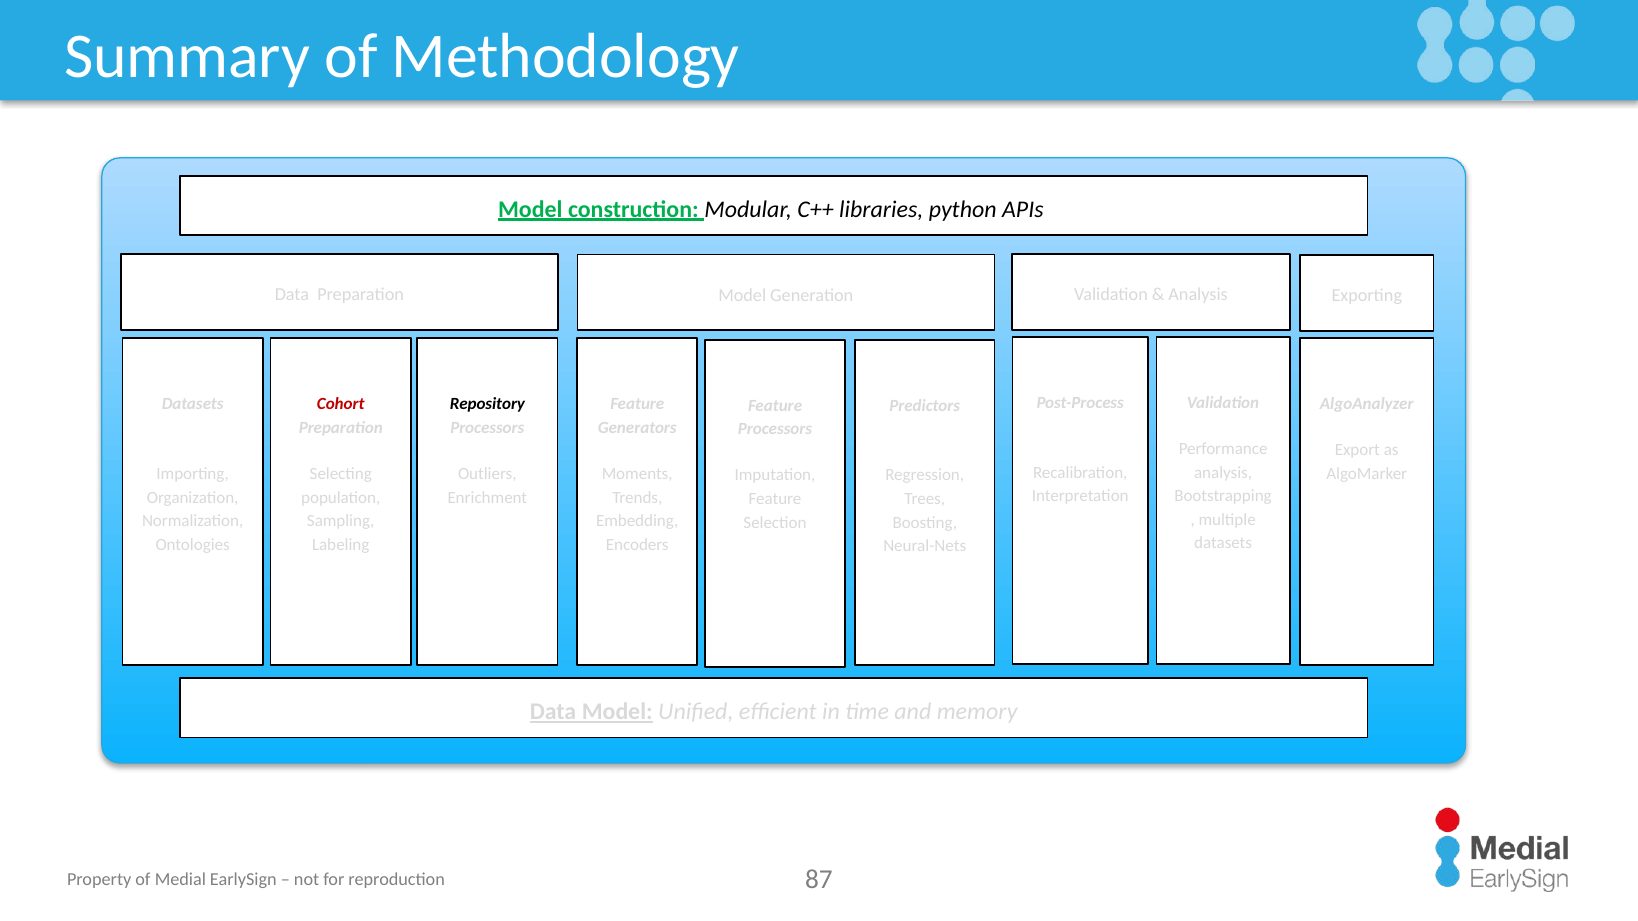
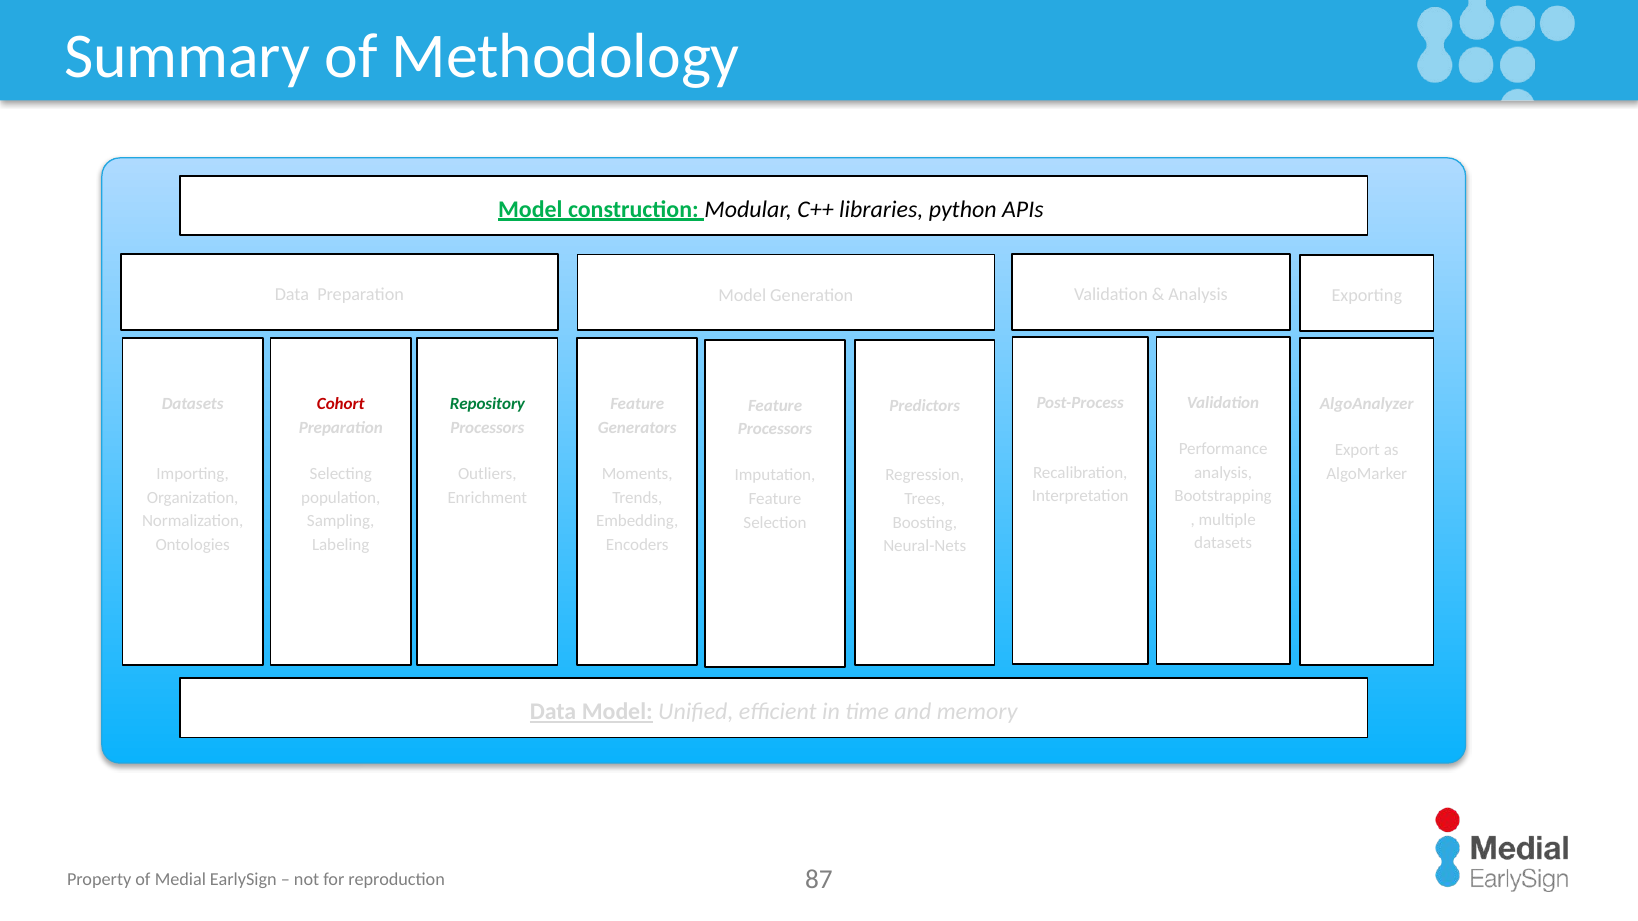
Repository colour: black -> green (487, 404)
